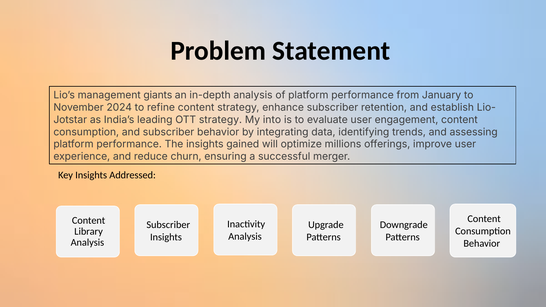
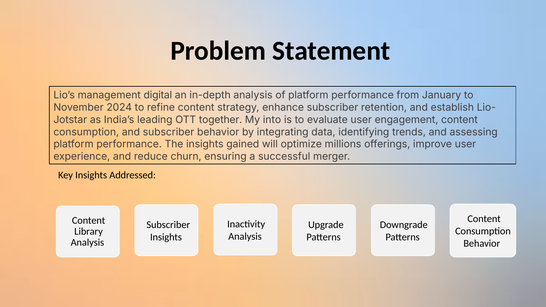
giants: giants -> digital (158, 95)
OTT strategy: strategy -> together (221, 120)
